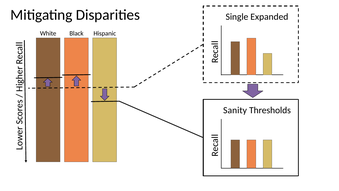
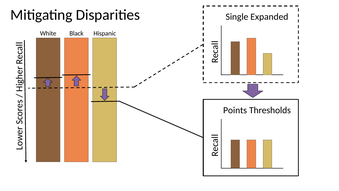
Sanity: Sanity -> Points (235, 110)
